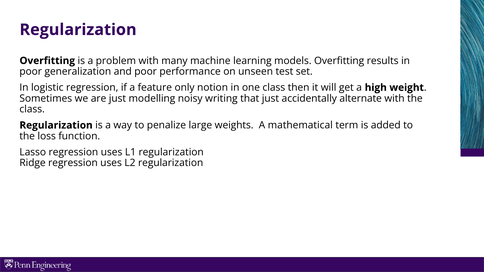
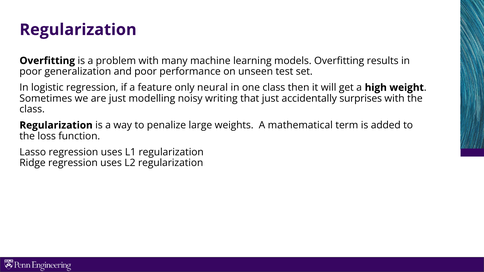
notion: notion -> neural (213, 88)
alternate: alternate -> surprises (361, 99)
